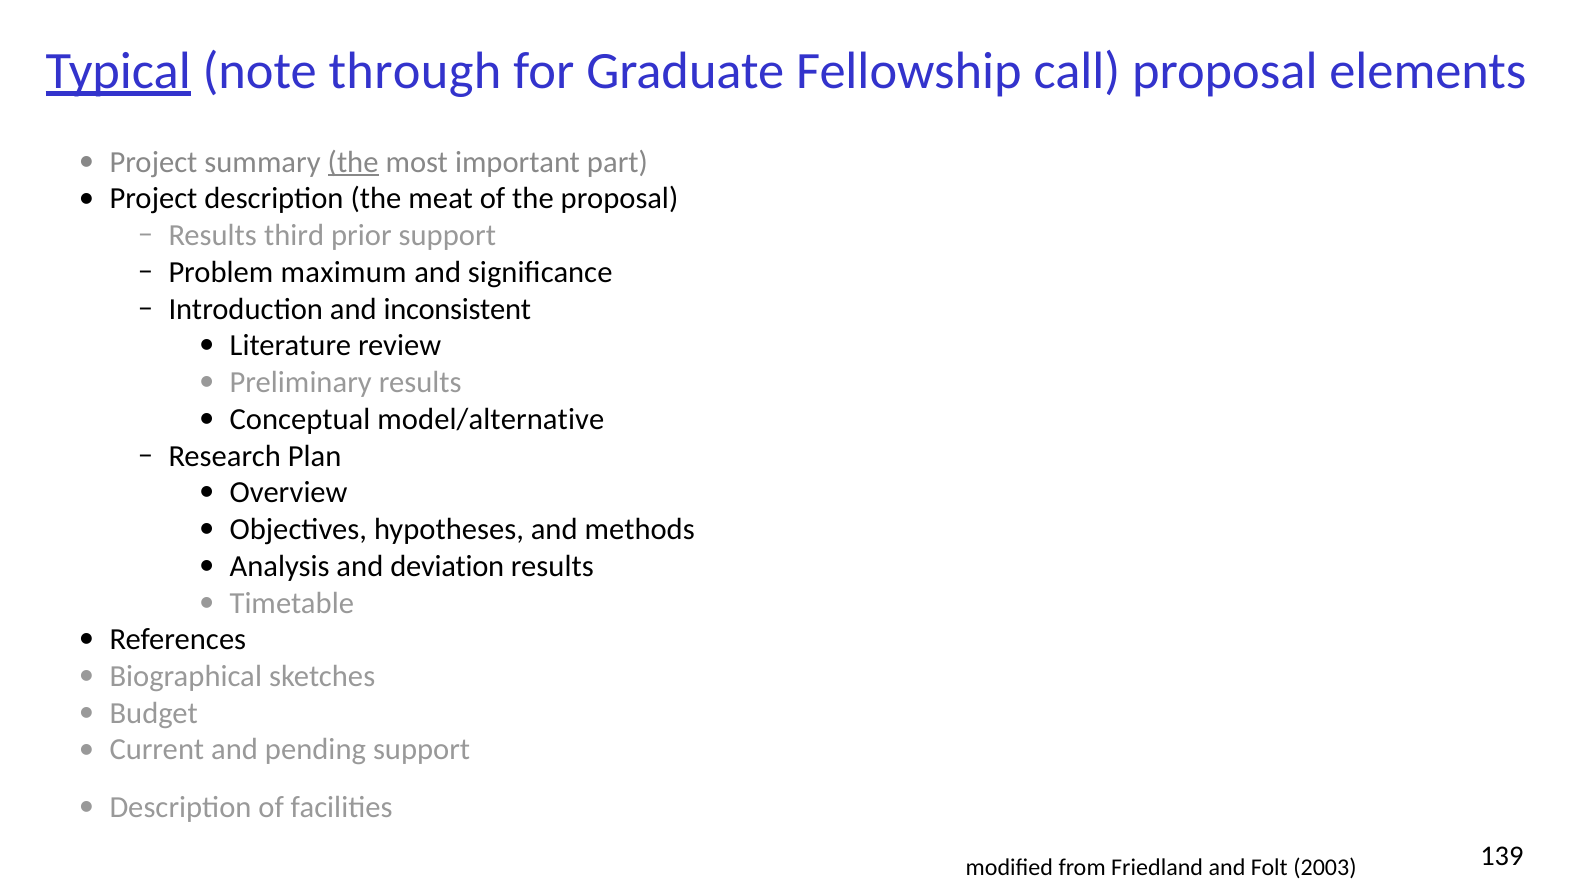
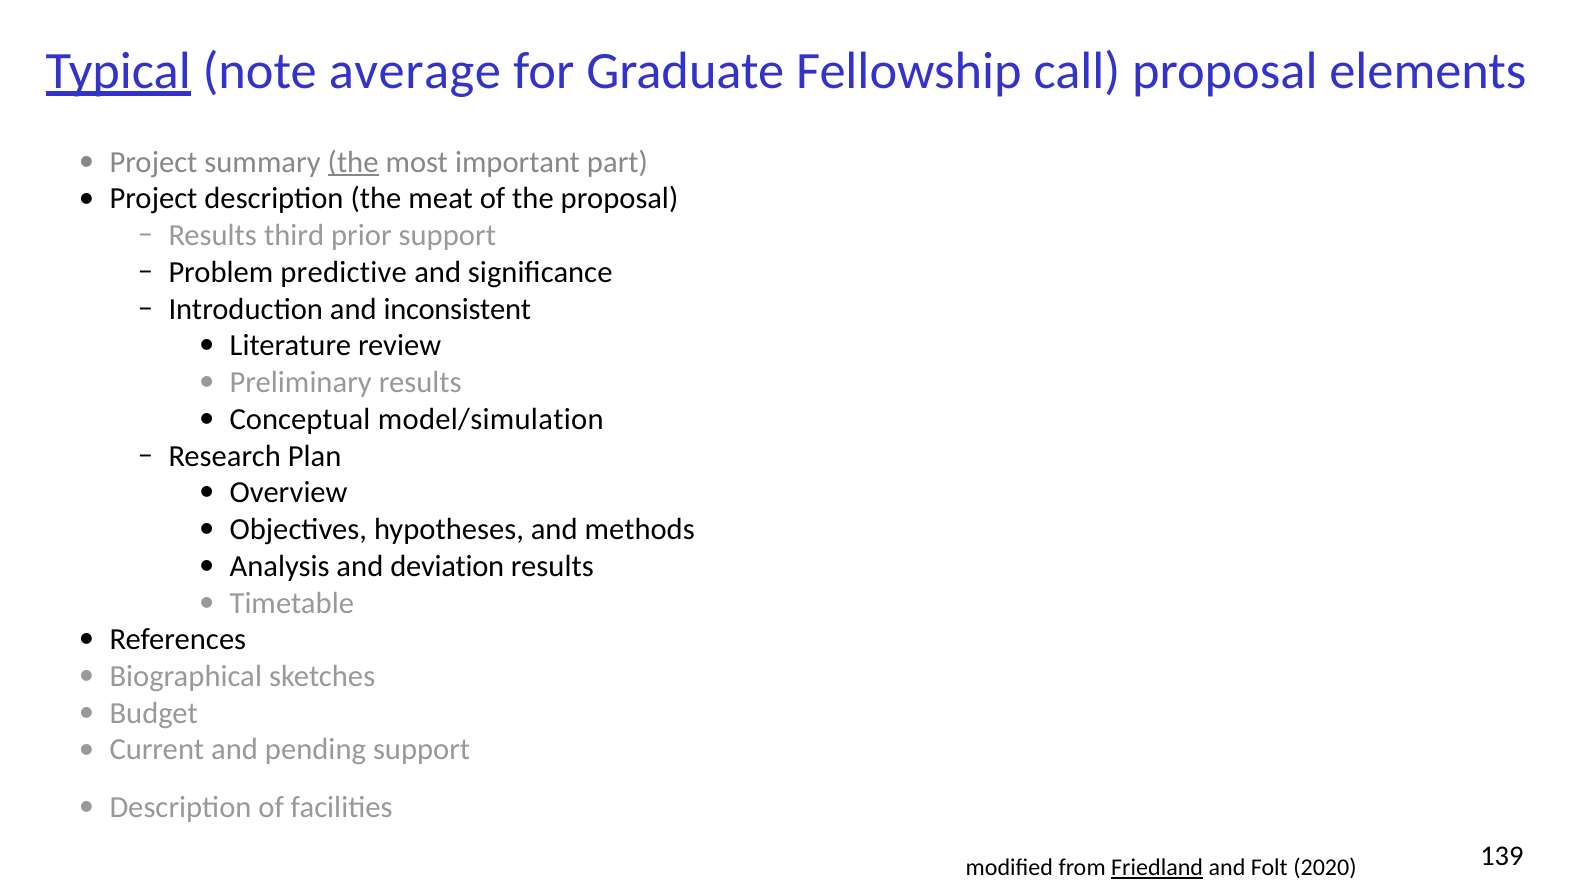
through: through -> average (415, 71)
maximum: maximum -> predictive (344, 272)
model/alternative: model/alternative -> model/simulation (491, 419)
Friedland underline: none -> present (1157, 868)
2003: 2003 -> 2020 (1325, 868)
